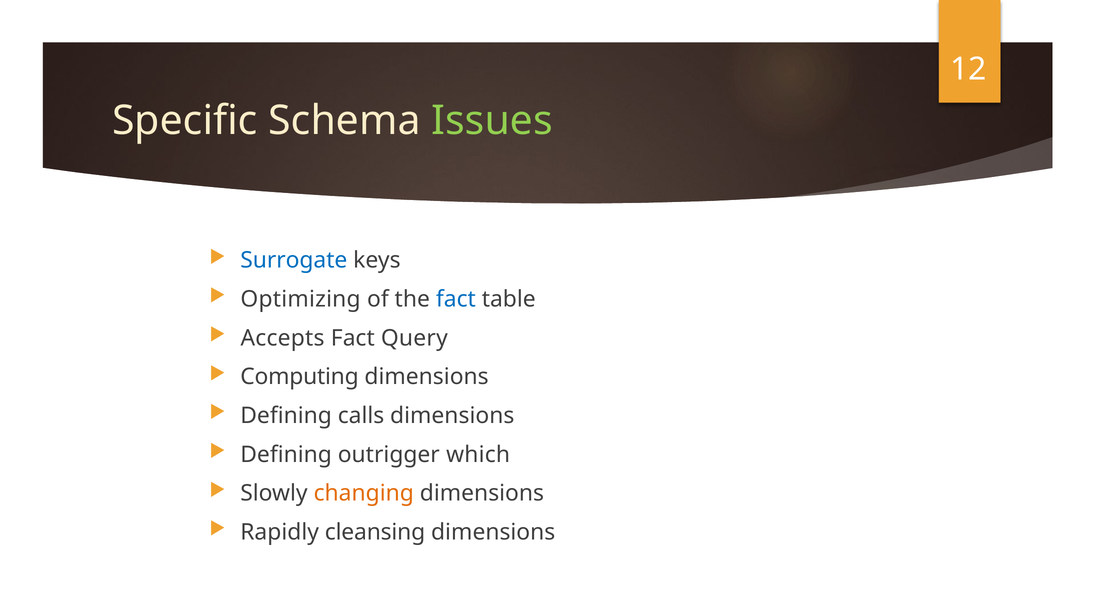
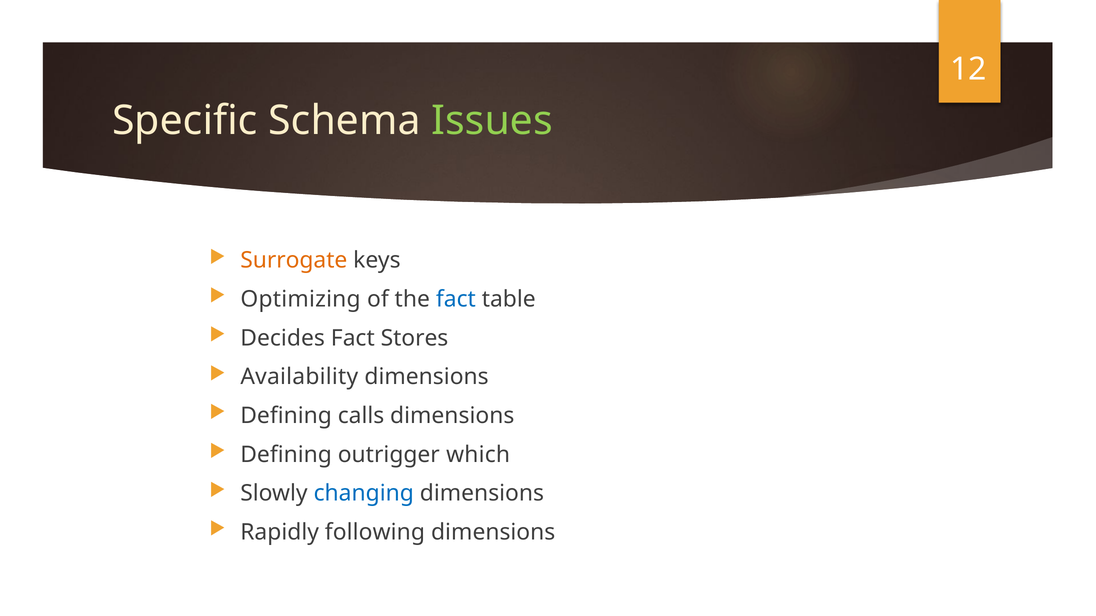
Surrogate colour: blue -> orange (294, 261)
Accepts: Accepts -> Decides (283, 338)
Query: Query -> Stores (414, 338)
Computing: Computing -> Availability (299, 377)
changing colour: orange -> blue (364, 494)
cleansing: cleansing -> following (375, 533)
